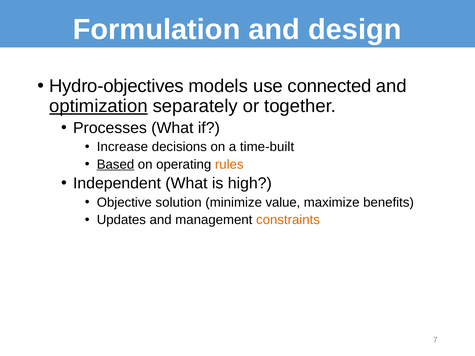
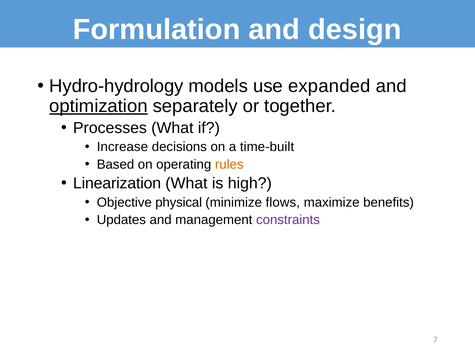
Hydro-objectives: Hydro-objectives -> Hydro-hydrology (116, 86)
connected: connected -> expanded (329, 86)
Based underline: present -> none (115, 165)
Independent: Independent -> Linearization (117, 183)
solution: solution -> physical (179, 202)
value: value -> flows (283, 202)
constraints colour: orange -> purple (288, 220)
